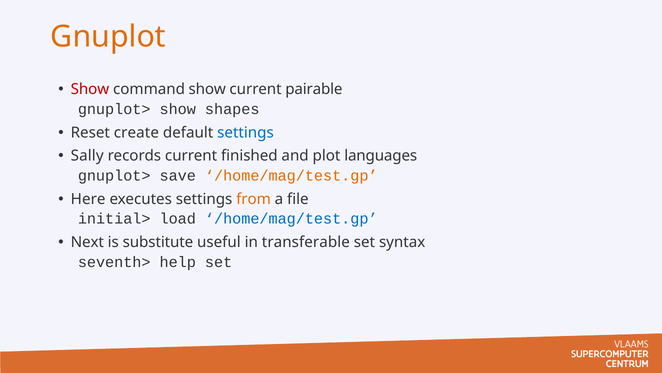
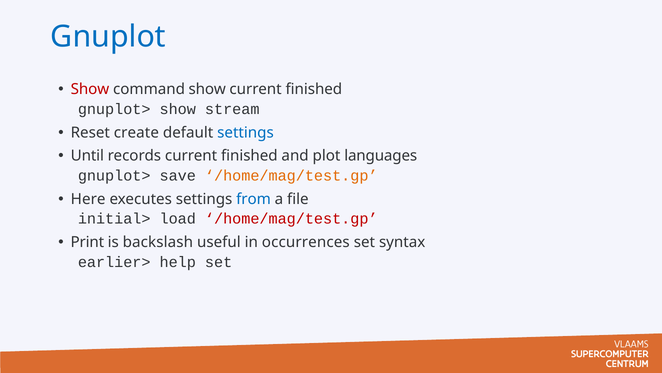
Gnuplot colour: orange -> blue (108, 37)
pairable: pairable -> finished (314, 89)
shapes: shapes -> stream (232, 109)
Sally: Sally -> Until (87, 156)
from colour: orange -> blue (254, 199)
/home/mag/test.gp colour: blue -> red (291, 219)
Next: Next -> Print (87, 242)
substitute: substitute -> backslash (158, 242)
transferable: transferable -> occurrences (306, 242)
seventh>: seventh> -> earlier> (114, 262)
